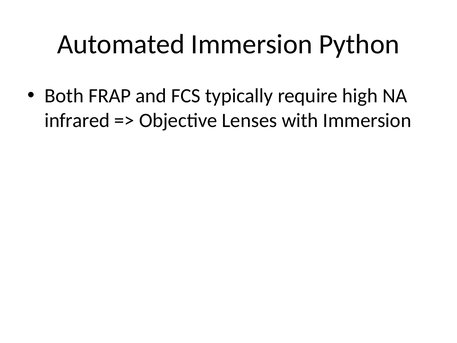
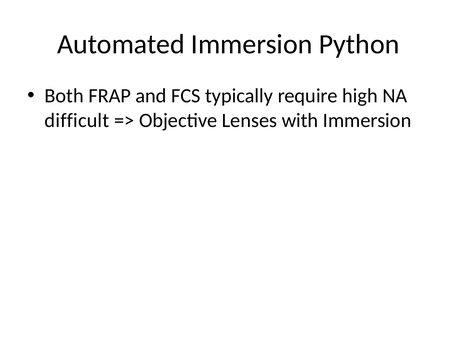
infrared: infrared -> difficult (77, 120)
